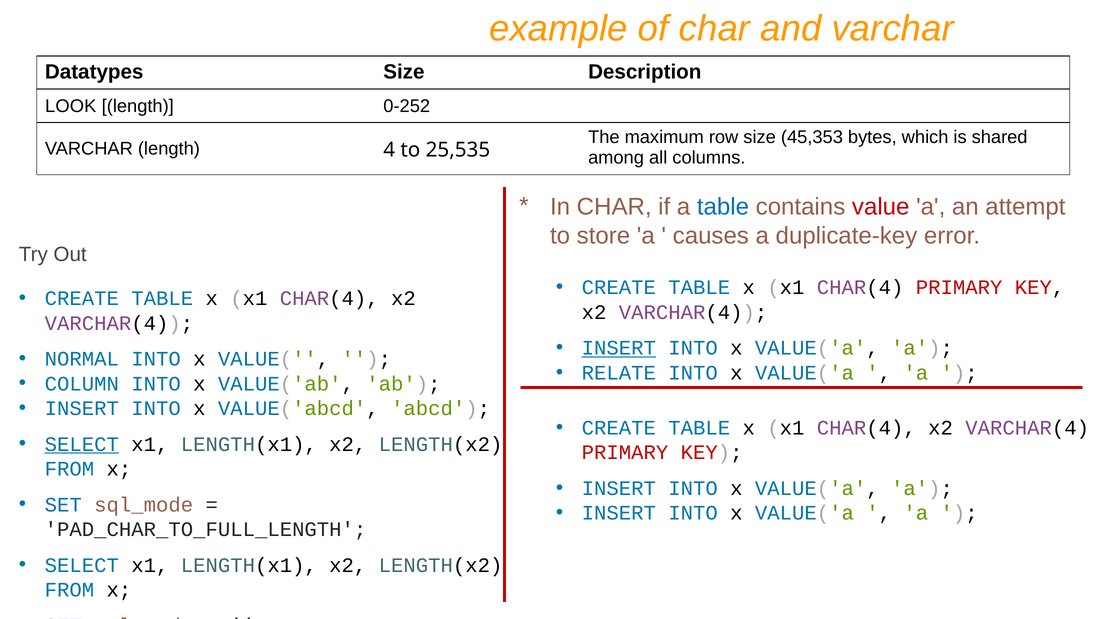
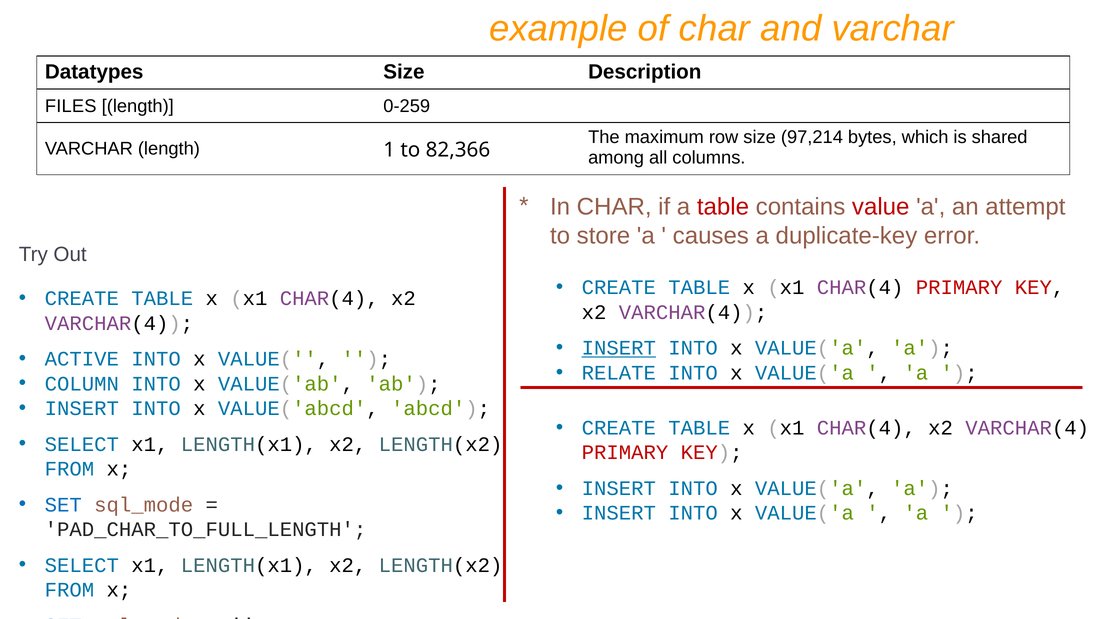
LOOK: LOOK -> FILES (71, 106)
0-252: 0-252 -> 0-259 (407, 106)
45,353: 45,353 -> 97,214 (812, 137)
4: 4 -> 1 (389, 150)
25,535: 25,535 -> 82,366 (458, 150)
table colour: blue -> red (723, 207)
NORMAL: NORMAL -> ACTIVE (82, 359)
SELECT underline: present -> none (82, 444)
